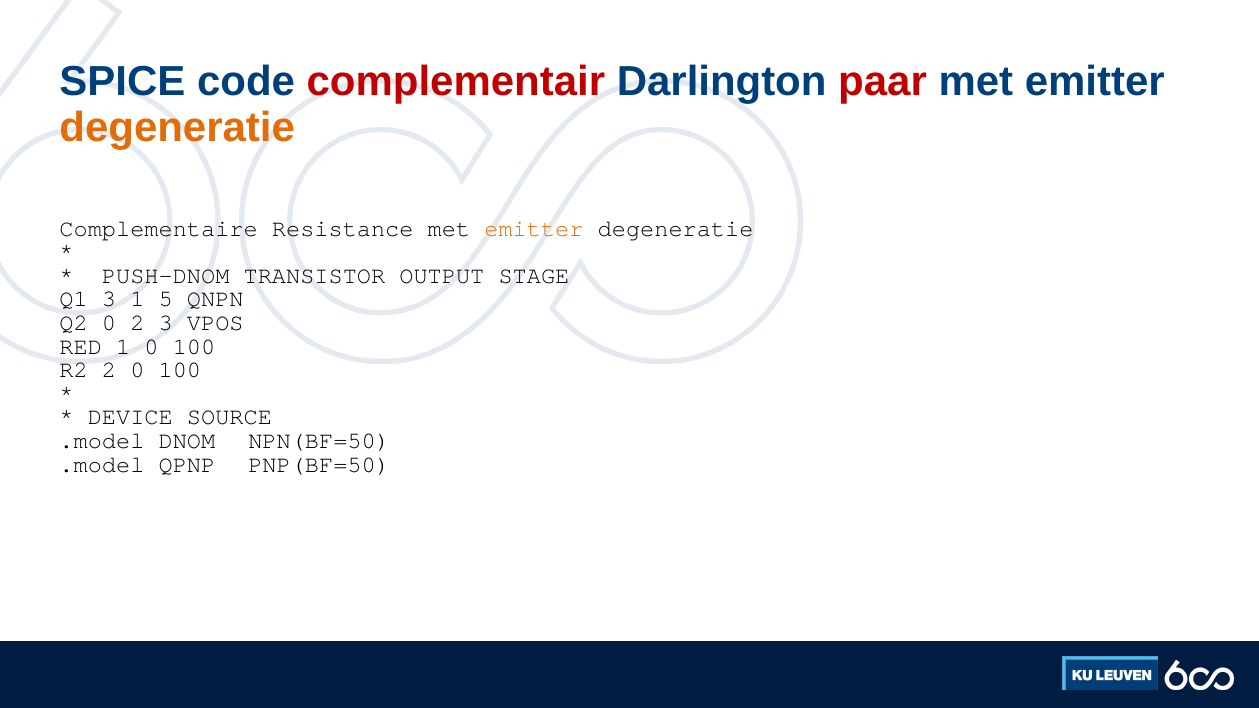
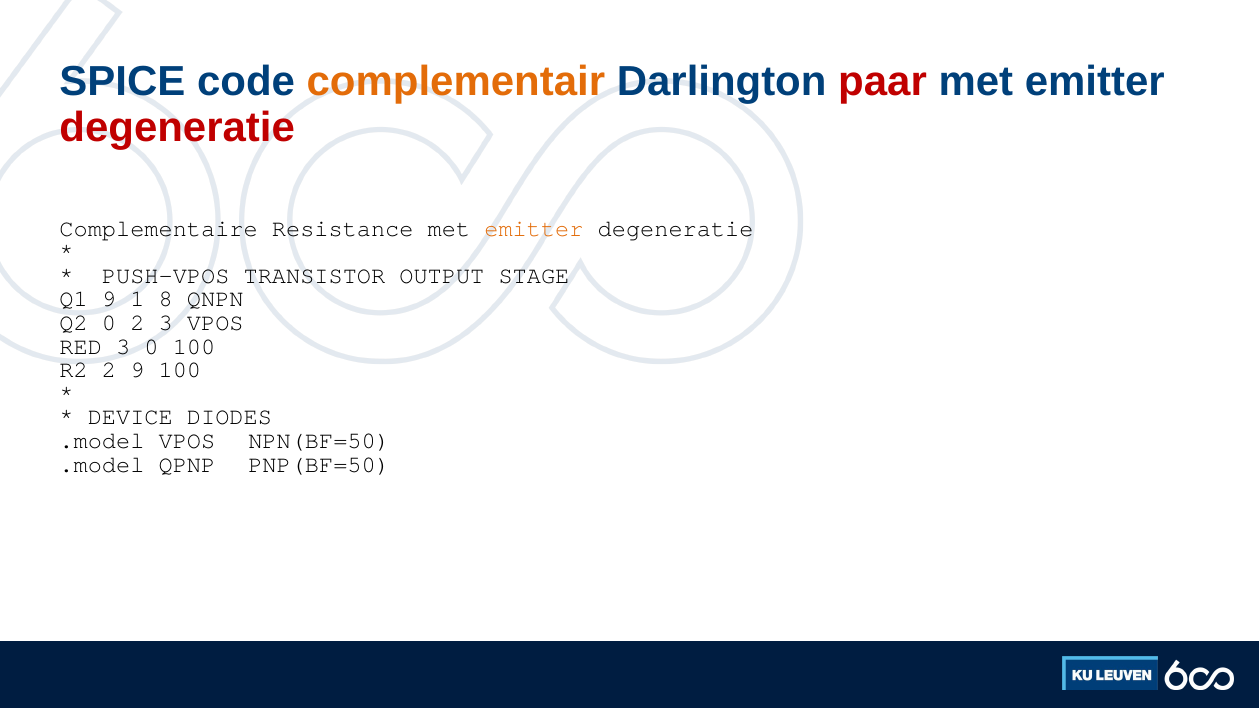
complementair colour: red -> orange (456, 82)
degeneratie colour: orange -> red (177, 127)
PUSH-DNOM: PUSH-DNOM -> PUSH-VPOS (166, 276)
Q1 3: 3 -> 9 (109, 299)
5: 5 -> 8 (166, 299)
RED 1: 1 -> 3 (123, 346)
2 0: 0 -> 9 (137, 370)
SOURCE: SOURCE -> DIODES (229, 417)
.model DNOM: DNOM -> VPOS (187, 441)
